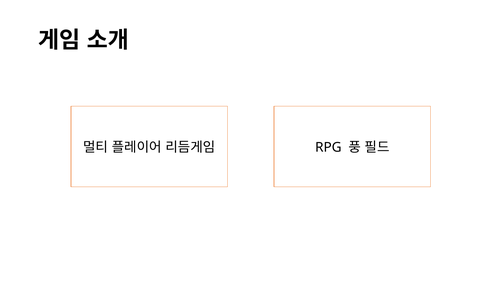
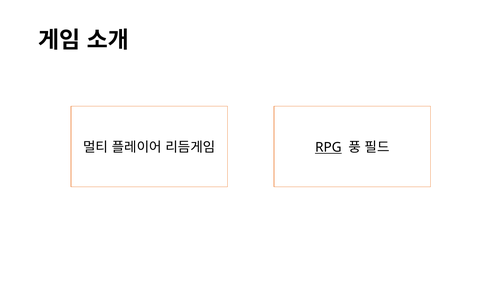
RPG underline: none -> present (328, 148)
